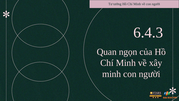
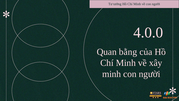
6.4.3: 6.4.3 -> 4.0.0 (148, 32)
ngọn: ngọn -> bằng (128, 52)
